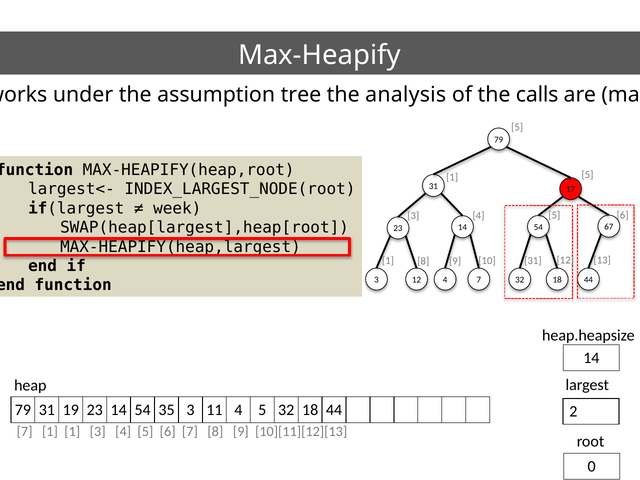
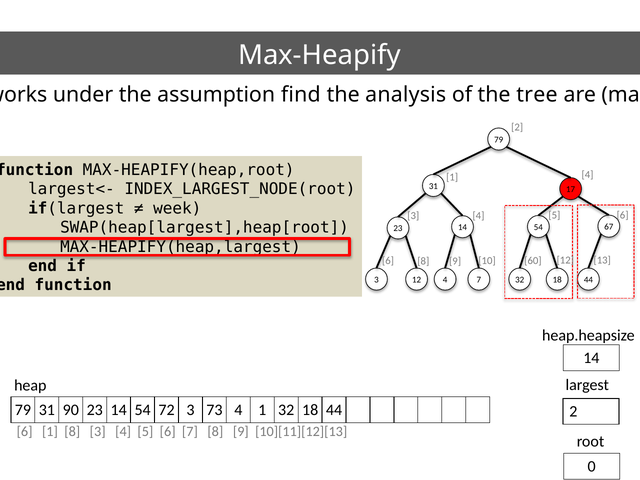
tree: tree -> find (301, 95)
calls: calls -> tree (537, 95)
5: 5 -> 2 (517, 127)
1 5: 5 -> 4 (588, 175)
1: 1 -> 6 (388, 261)
10 31: 31 -> 60 (533, 261)
19: 19 -> 90 (71, 410)
35: 35 -> 72 (167, 410)
11: 11 -> 73 (214, 410)
5: 5 -> 1 (262, 410)
7: 7 -> 6 (25, 431)
1 1: 1 -> 8 (72, 431)
